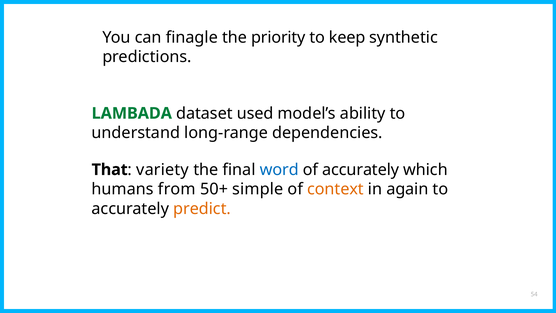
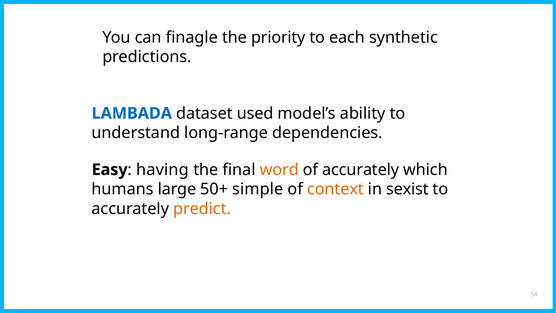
keep: keep -> each (347, 37)
LAMBADA colour: green -> blue (132, 113)
That: That -> Easy (110, 170)
variety: variety -> having (163, 170)
word colour: blue -> orange (279, 170)
from: from -> large (177, 189)
again: again -> sexist (407, 189)
